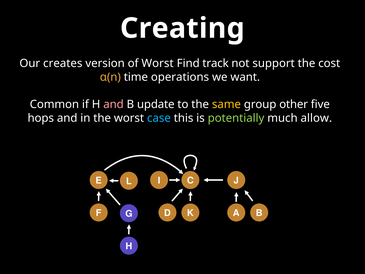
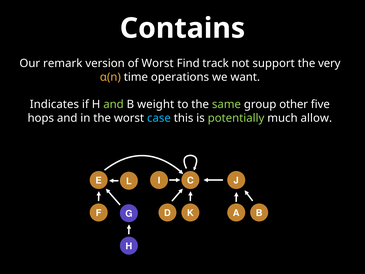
Creating: Creating -> Contains (182, 28)
creates: creates -> remark (63, 63)
cost: cost -> very (329, 63)
Common: Common -> Indicates (54, 104)
and colour: pink -> light green (113, 104)
update: update -> weight (156, 104)
same colour: yellow -> light green (226, 104)
